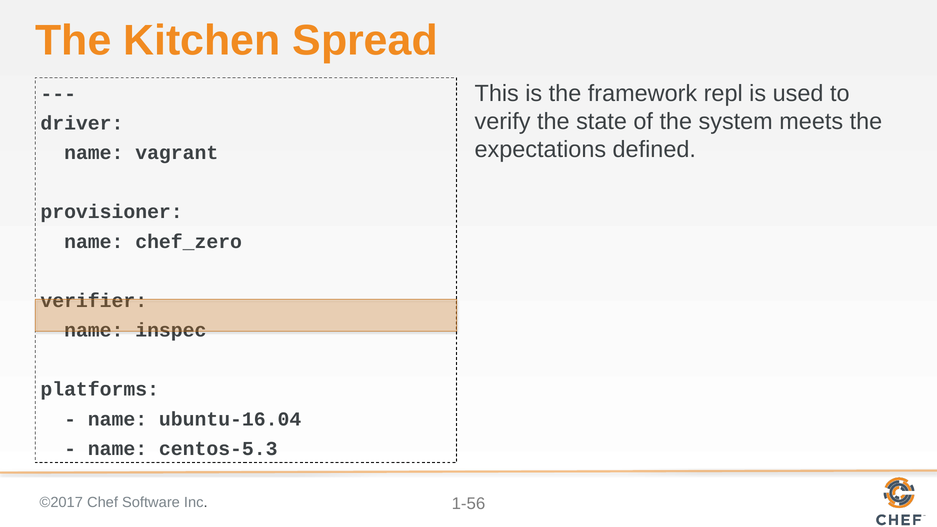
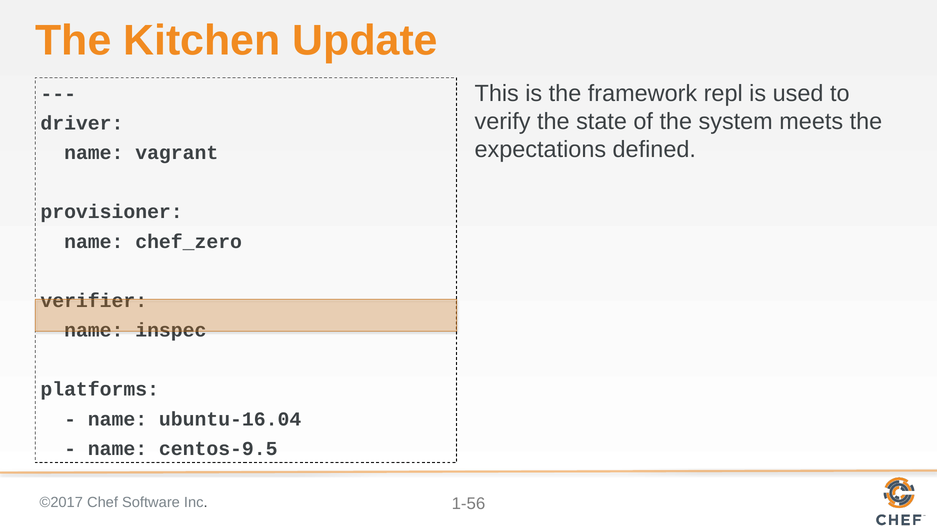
Spread: Spread -> Update (365, 41)
centos-5.3: centos-5.3 -> centos-9.5 (218, 449)
